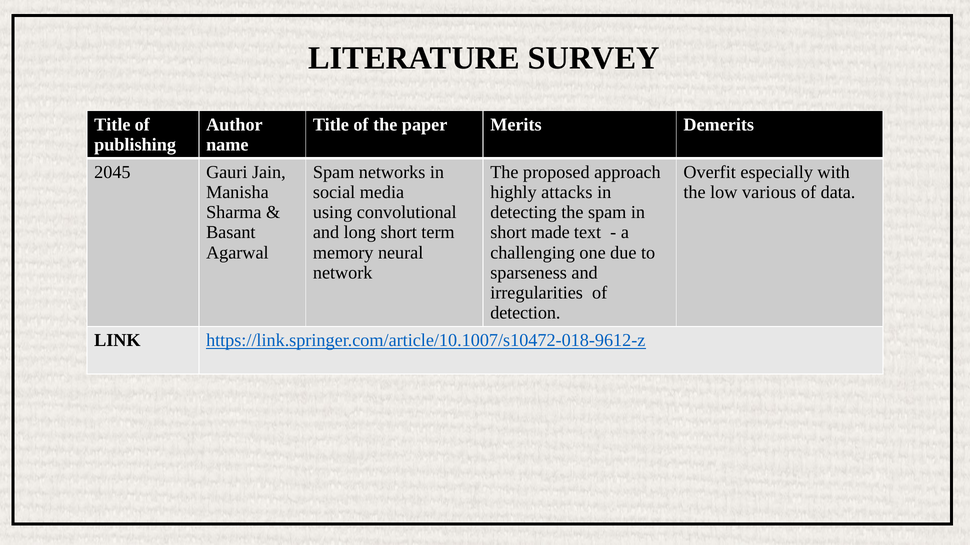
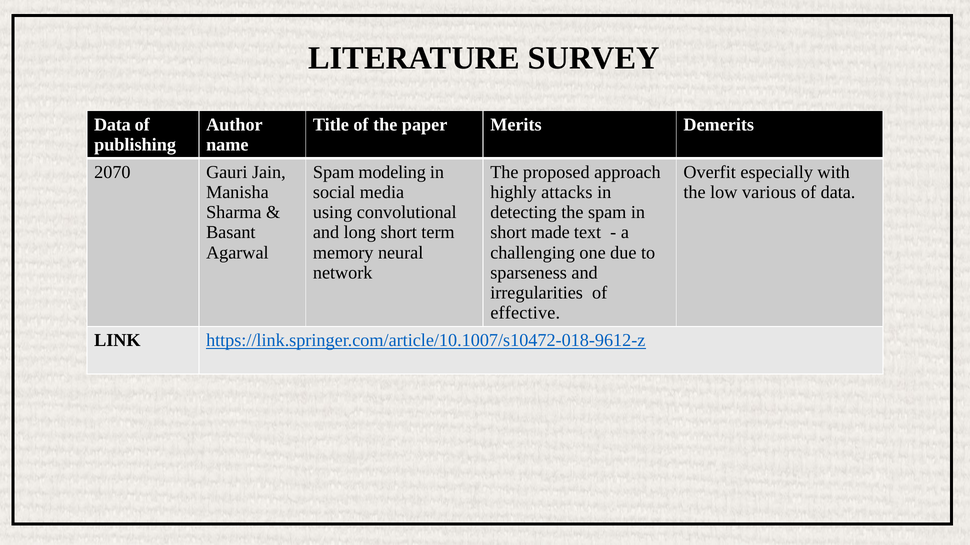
Title: Title -> Data (112, 125)
2045: 2045 -> 2070 (112, 172)
networks: networks -> modeling (392, 172)
detection: detection -> effective (525, 313)
